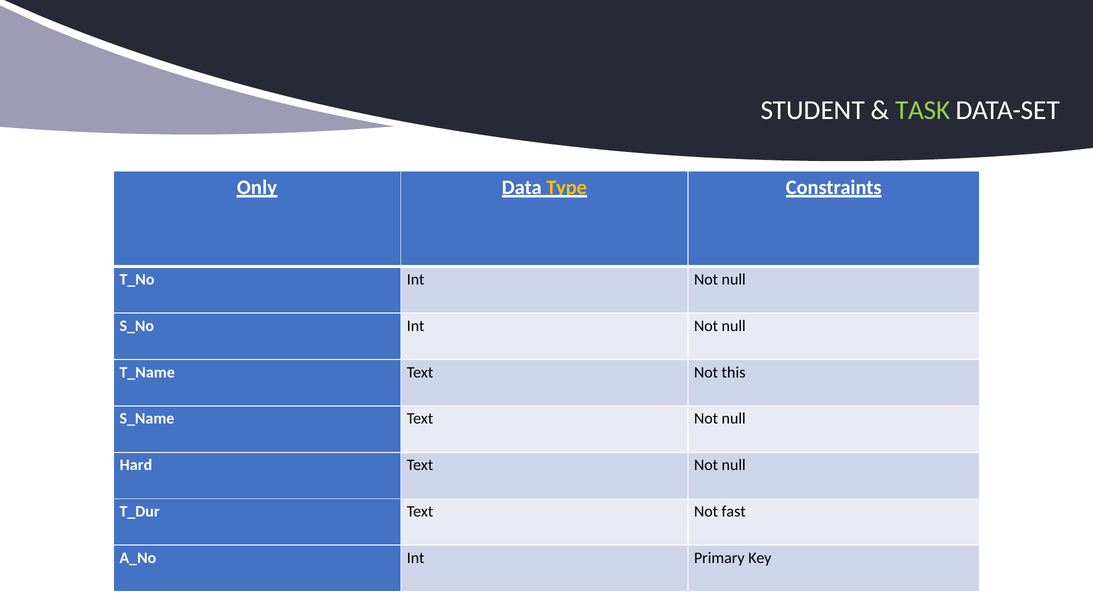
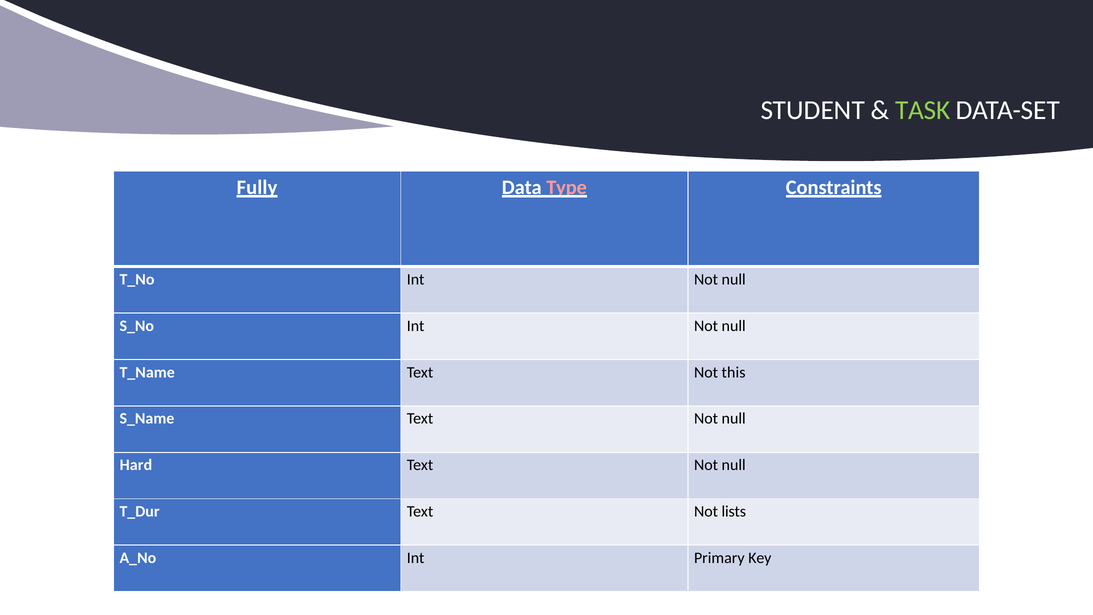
Only: Only -> Fully (257, 187)
Type colour: yellow -> pink (567, 187)
fast: fast -> lists (734, 511)
